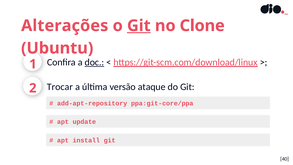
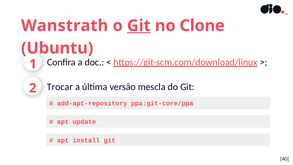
Alterações: Alterações -> Wanstrath (65, 26)
doc underline: present -> none (94, 62)
ataque: ataque -> mescla (152, 87)
